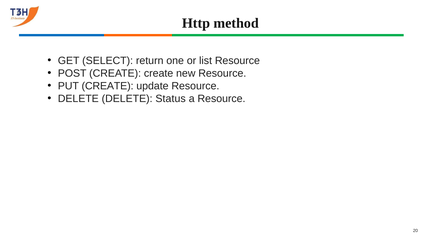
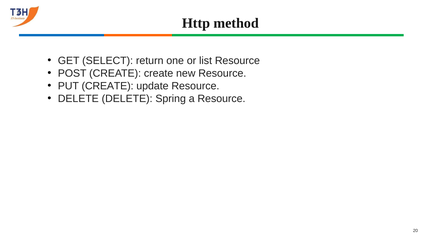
Status: Status -> Spring (171, 99)
